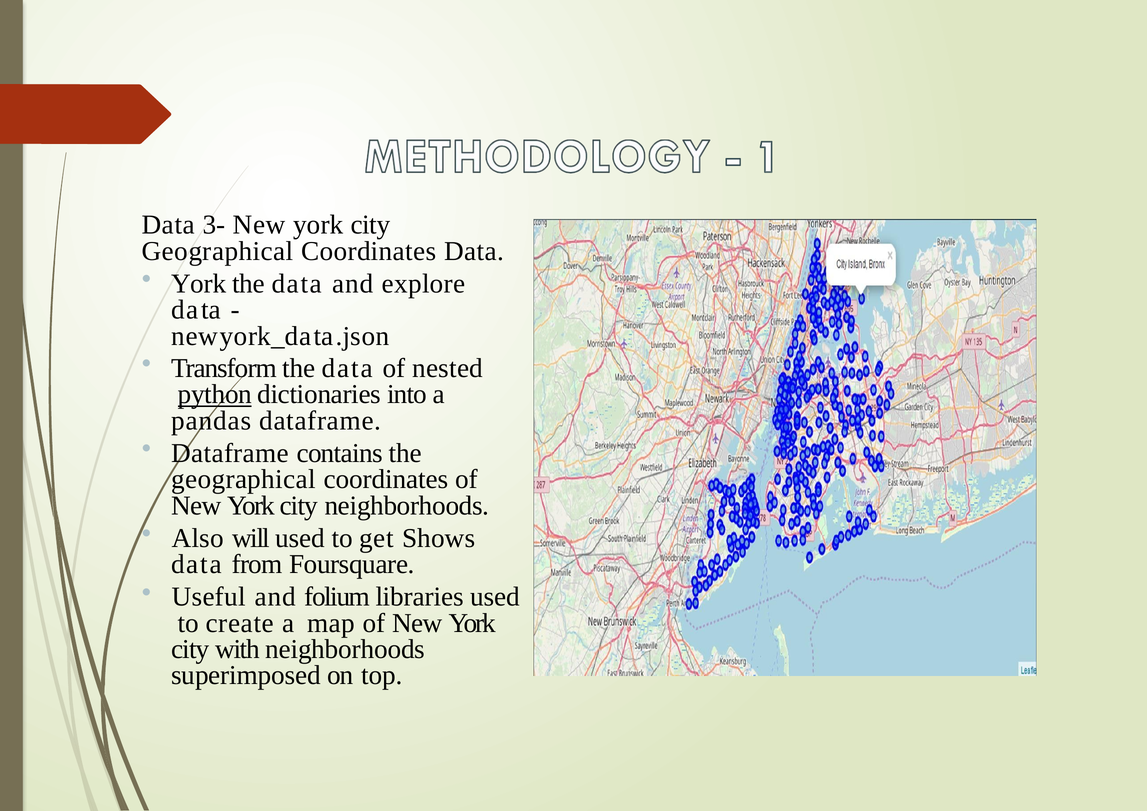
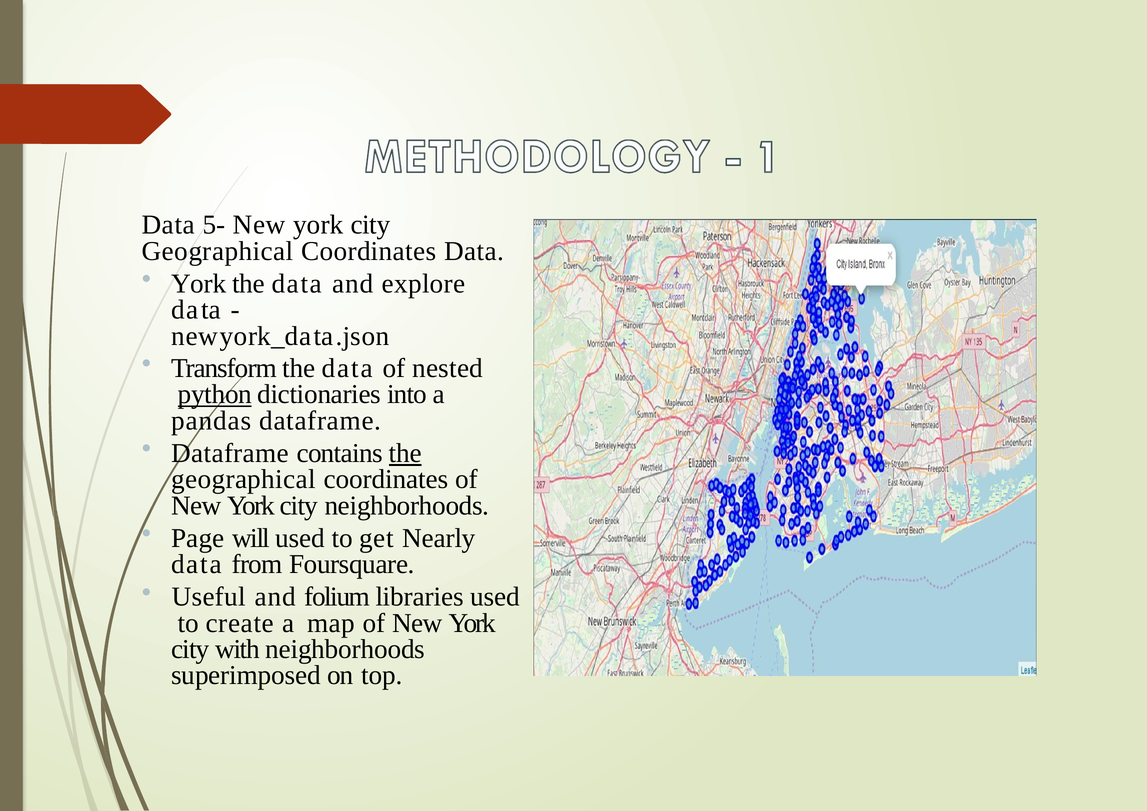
3-: 3- -> 5- (214, 225)
the underline: none -> present (405, 453)
Also: Also -> Page (198, 538)
Shows: Shows -> Nearly (439, 538)
